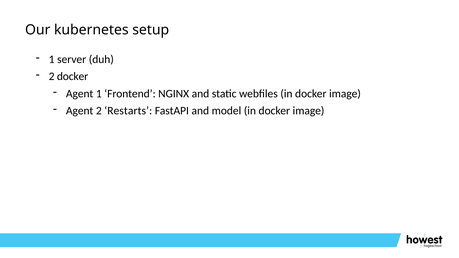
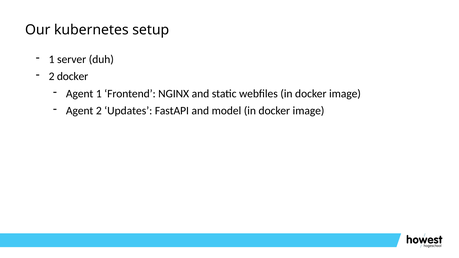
Restarts: Restarts -> Updates (128, 111)
